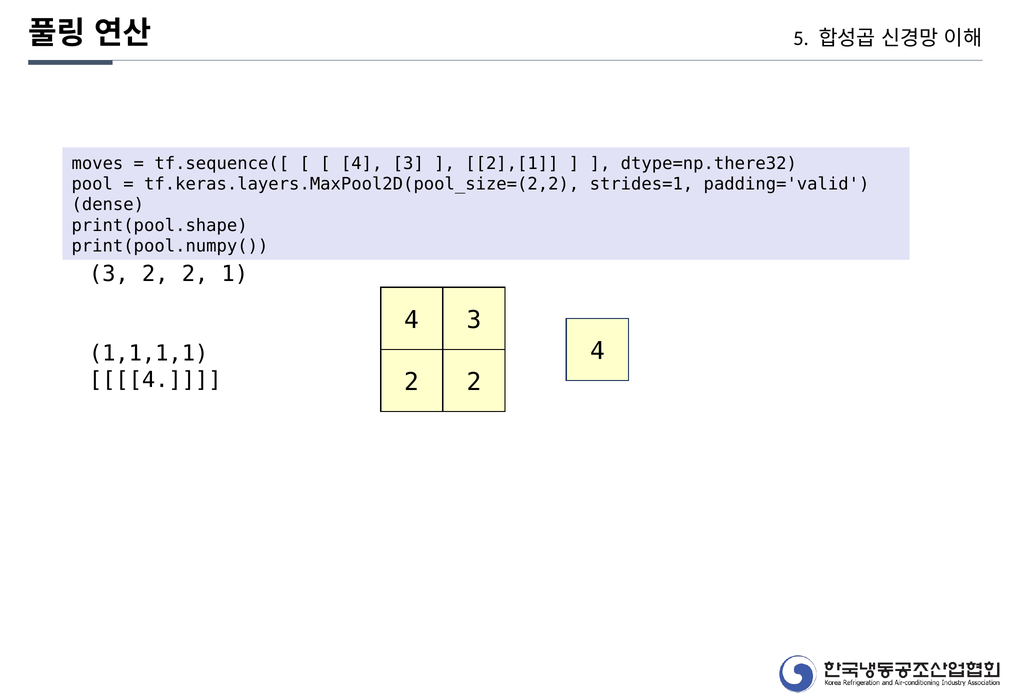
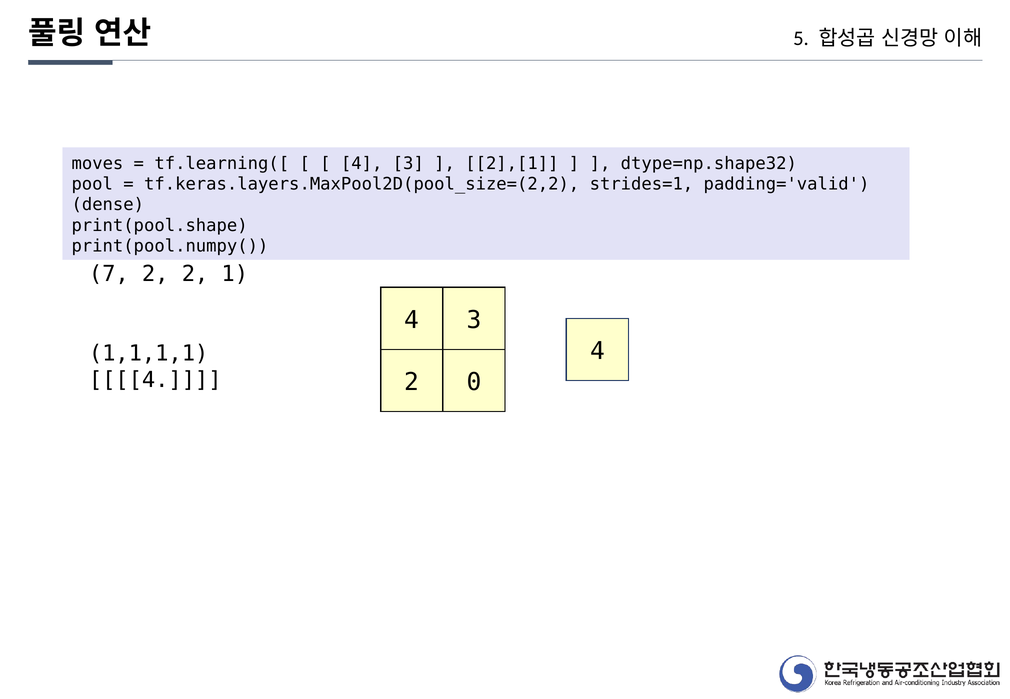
tf.sequence([: tf.sequence([ -> tf.learning([ (222, 164)
dtype=np.there32: dtype=np.there32 -> dtype=np.shape32 (709, 164)
3: 3 -> 7 (109, 274)
2: 2 -> 0 (474, 382)
